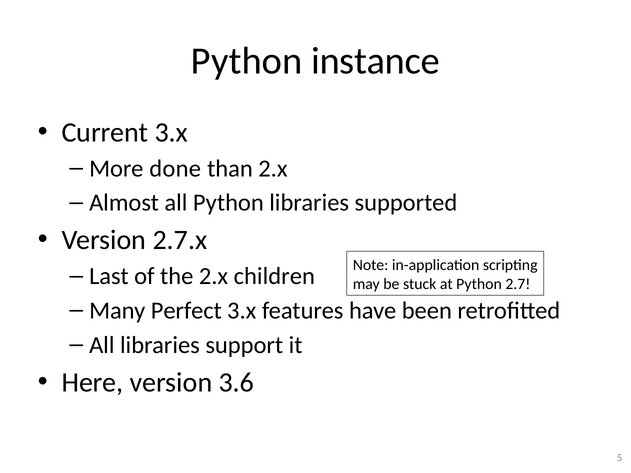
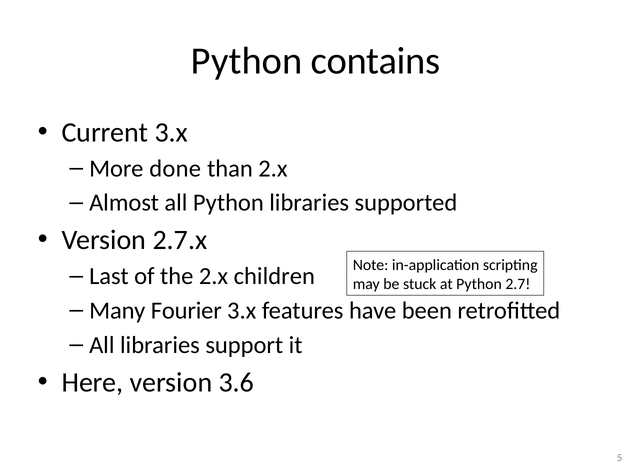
instance: instance -> contains (376, 61)
Perfect: Perfect -> Fourier (186, 311)
